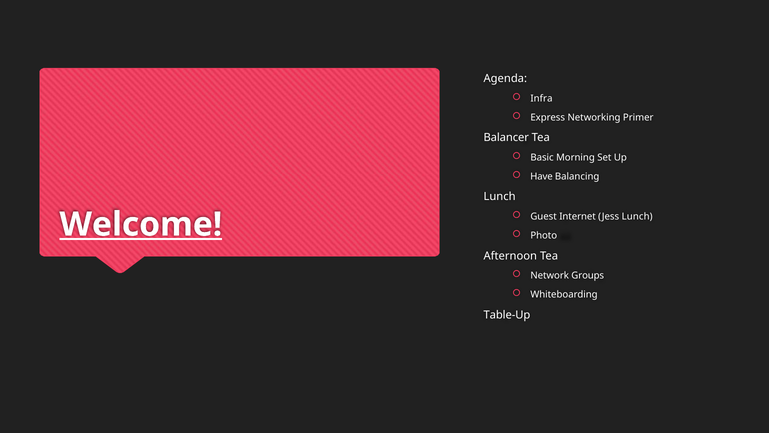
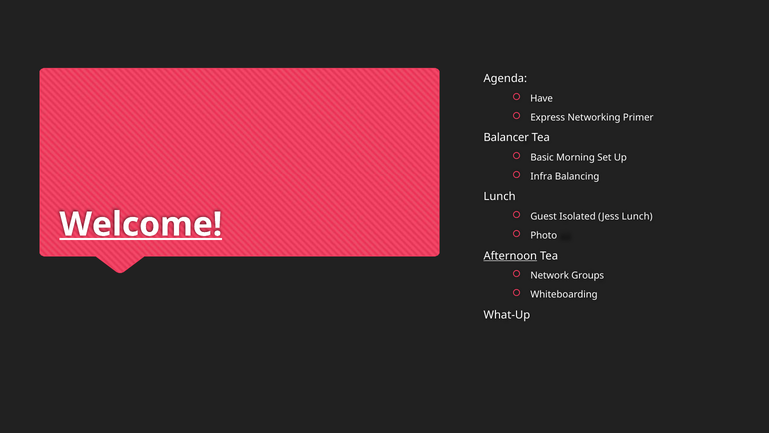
Infra: Infra -> Have (542, 98)
Have: Have -> Infra (541, 176)
Internet: Internet -> Isolated (577, 216)
Afternoon underline: none -> present (510, 256)
Table-Up: Table-Up -> What-Up (507, 315)
